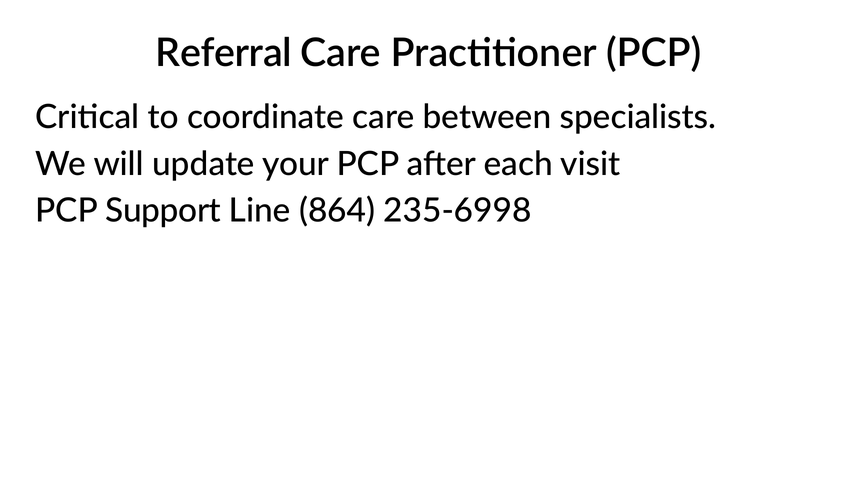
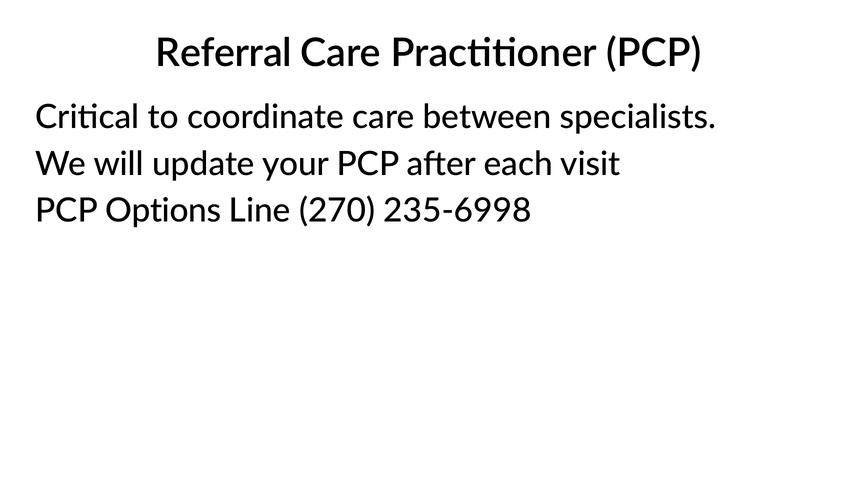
Support: Support -> Options (163, 211)
864: 864 -> 270 (337, 211)
